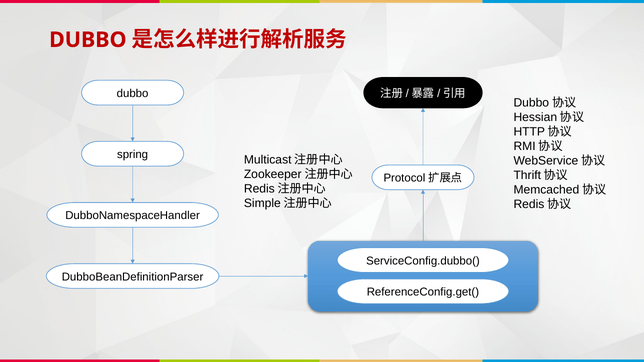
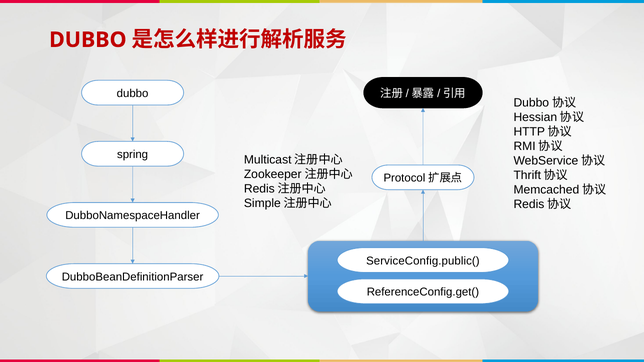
ServiceConfig.dubbo(: ServiceConfig.dubbo( -> ServiceConfig.public( (423, 261)
